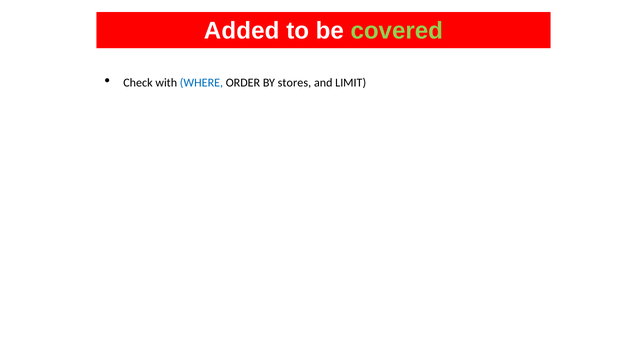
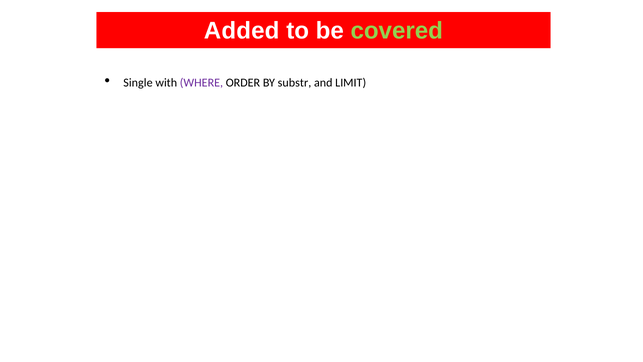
Check: Check -> Single (138, 83)
WHERE colour: blue -> purple (201, 83)
stores: stores -> substr (294, 83)
